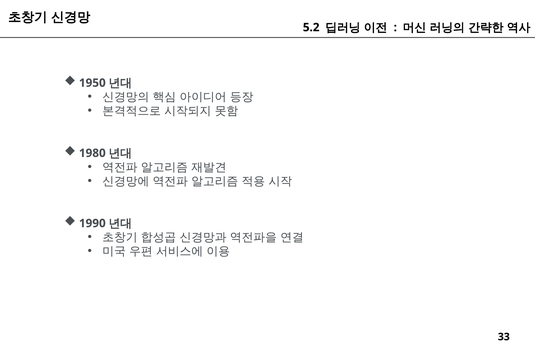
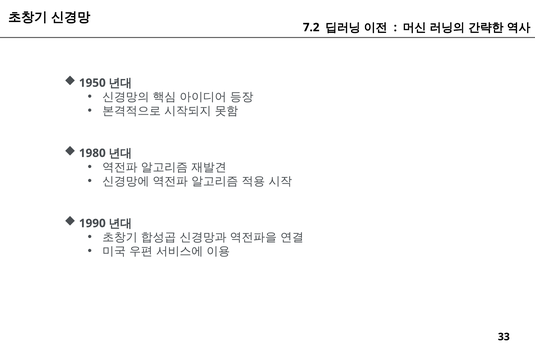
5.2: 5.2 -> 7.2 (311, 27)
